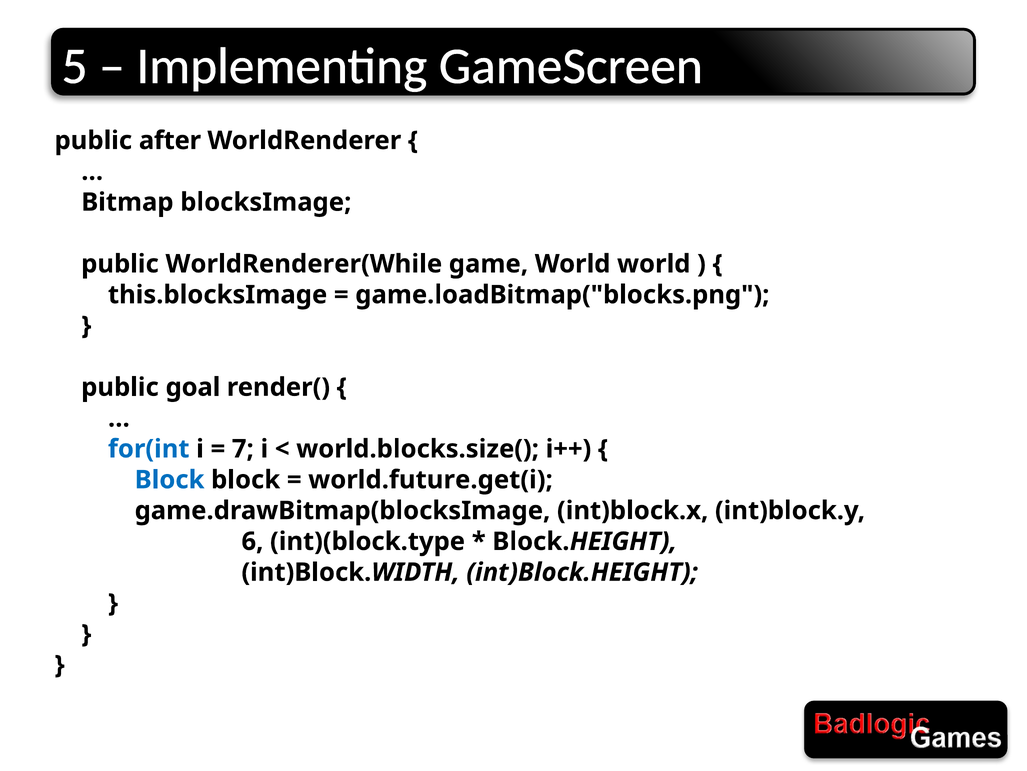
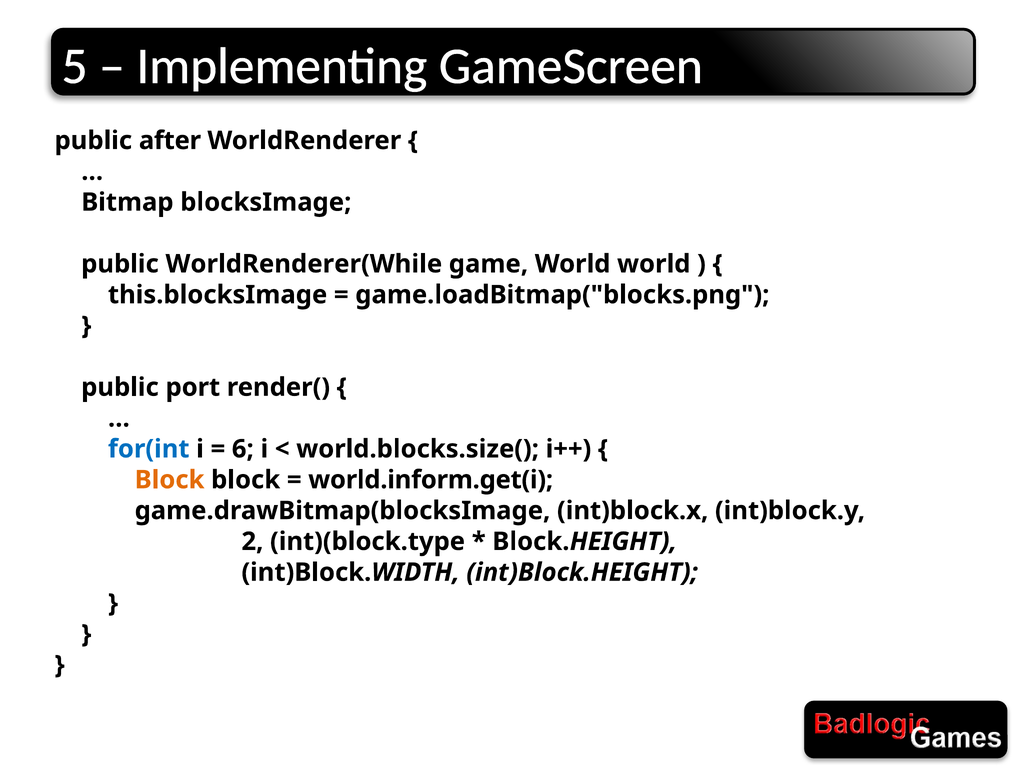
goal: goal -> port (193, 387)
7: 7 -> 6 (243, 449)
Block colour: blue -> orange (170, 479)
world.future.get(i: world.future.get(i -> world.inform.get(i (431, 479)
6: 6 -> 2 (252, 541)
